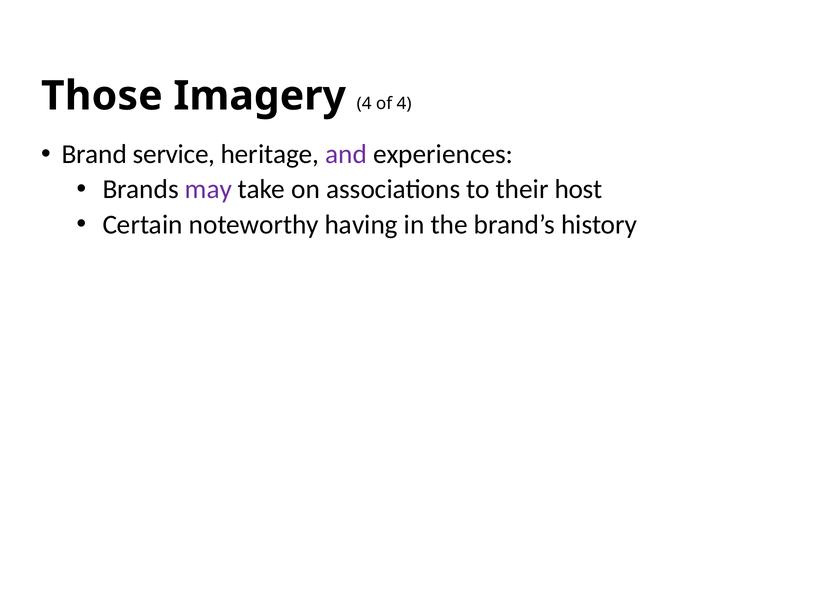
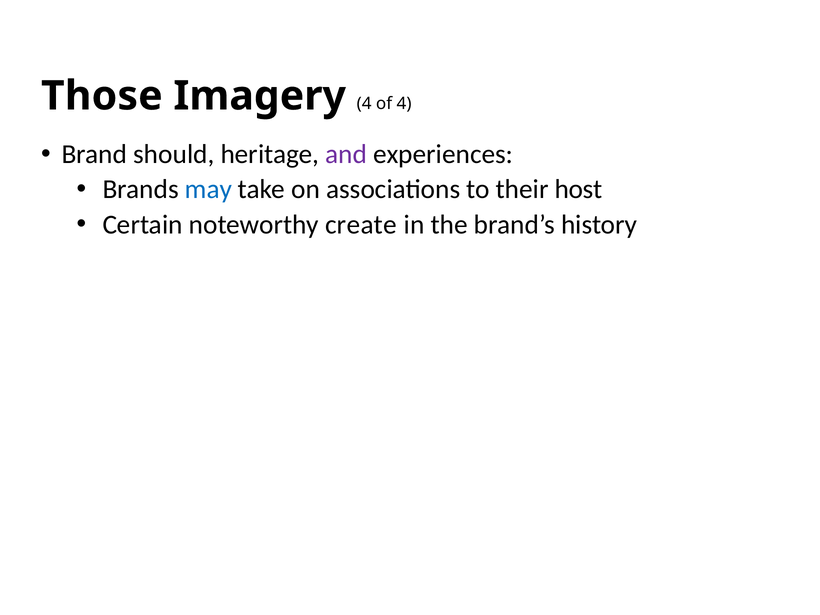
service: service -> should (174, 154)
may colour: purple -> blue (208, 189)
having: having -> create (361, 225)
